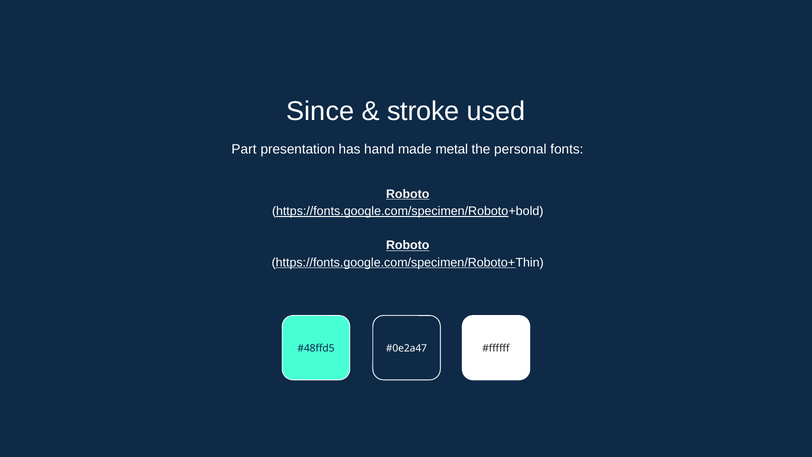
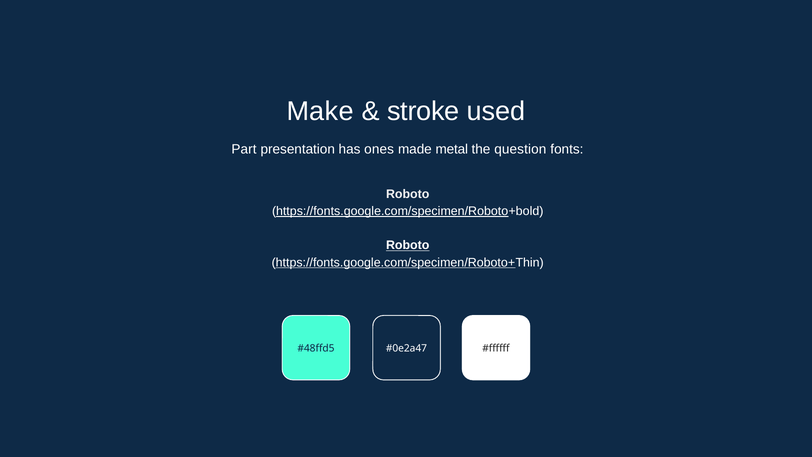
Since: Since -> Make (320, 111)
hand: hand -> ones (379, 149)
personal: personal -> question (520, 149)
Roboto underline: present -> none (408, 194)
